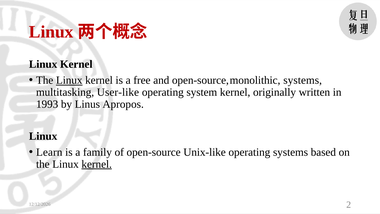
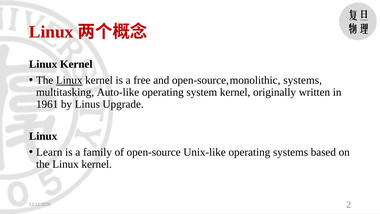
User-like: User-like -> Auto-like (118, 92)
1993: 1993 -> 1961 (47, 104)
Apropos: Apropos -> Upgrade (123, 104)
kernel underline: present -> none (97, 164)
